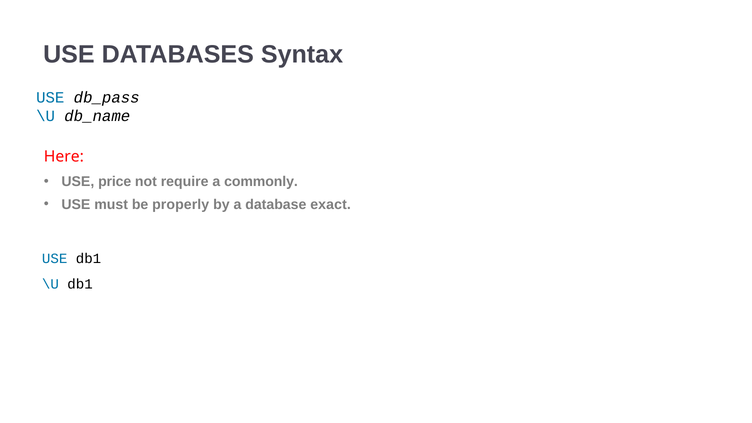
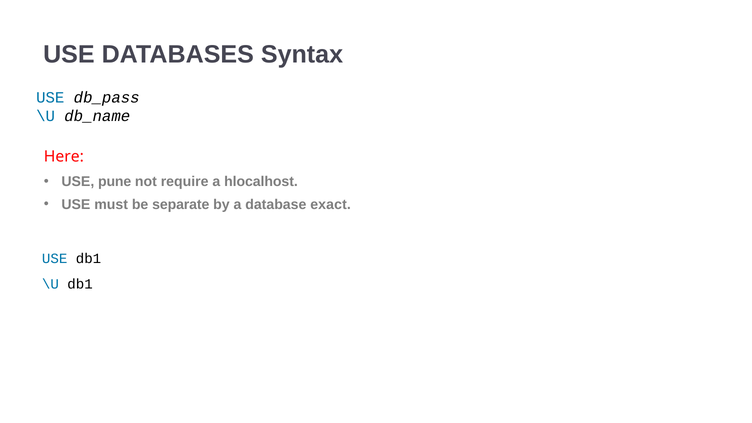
price: price -> pune (115, 182)
commonly: commonly -> hlocalhost (261, 182)
properly: properly -> separate (181, 204)
